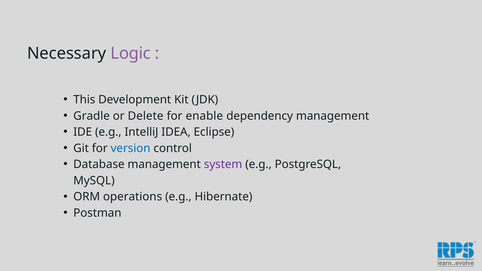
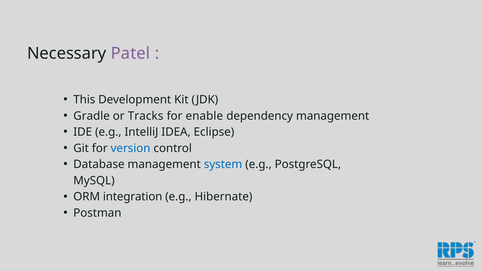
Logic: Logic -> Patel (131, 53)
Delete: Delete -> Tracks (146, 116)
system colour: purple -> blue (223, 165)
operations: operations -> integration (133, 197)
